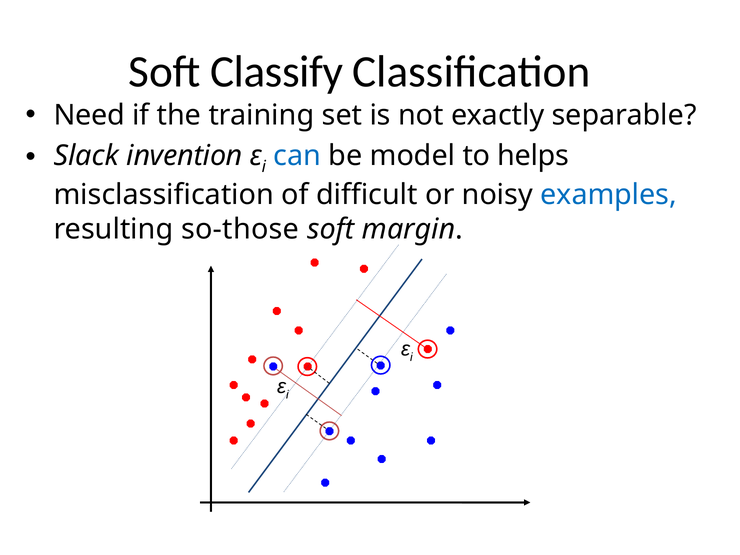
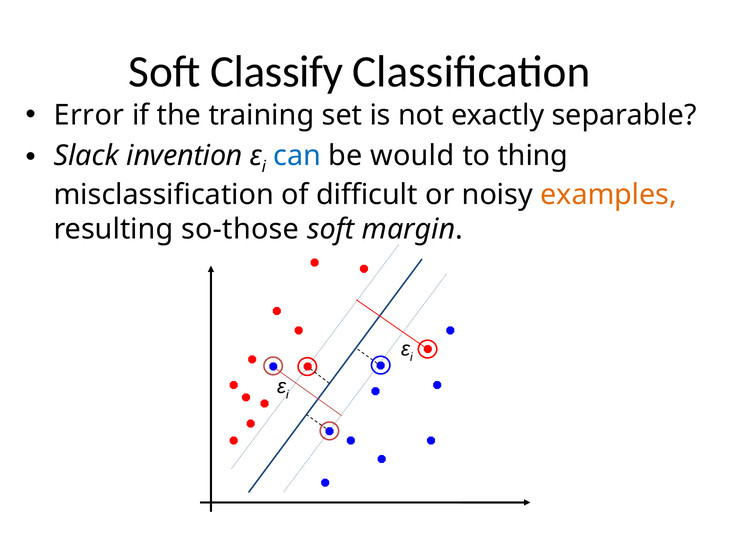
Need: Need -> Error (89, 115)
model: model -> would (412, 156)
helps: helps -> thing (533, 156)
examples colour: blue -> orange (609, 195)
